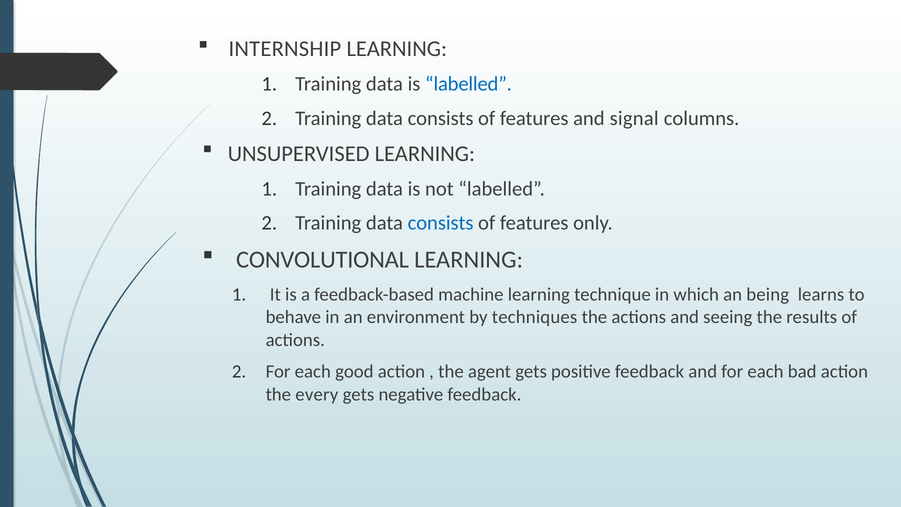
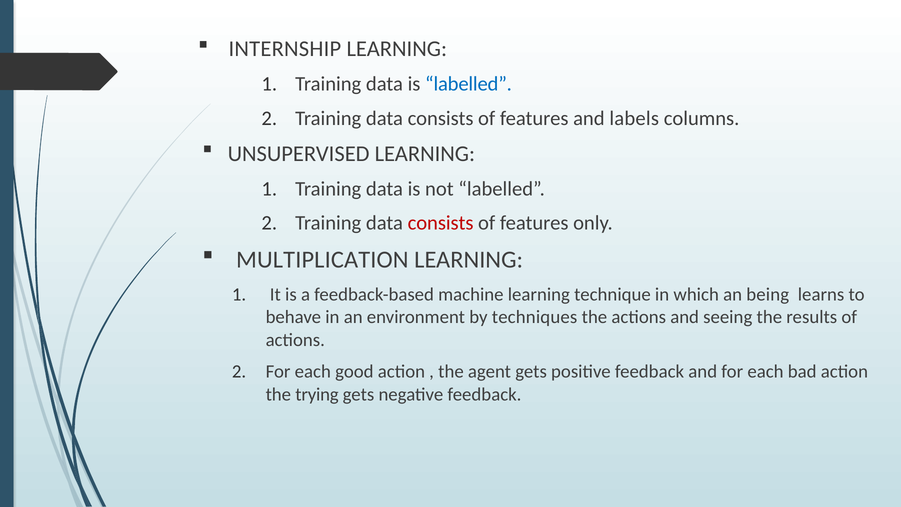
signal: signal -> labels (634, 118)
consists colour: blue -> red (441, 223)
CONVOLUTIONAL: CONVOLUTIONAL -> MULTIPLICATION (322, 260)
every: every -> trying (317, 394)
